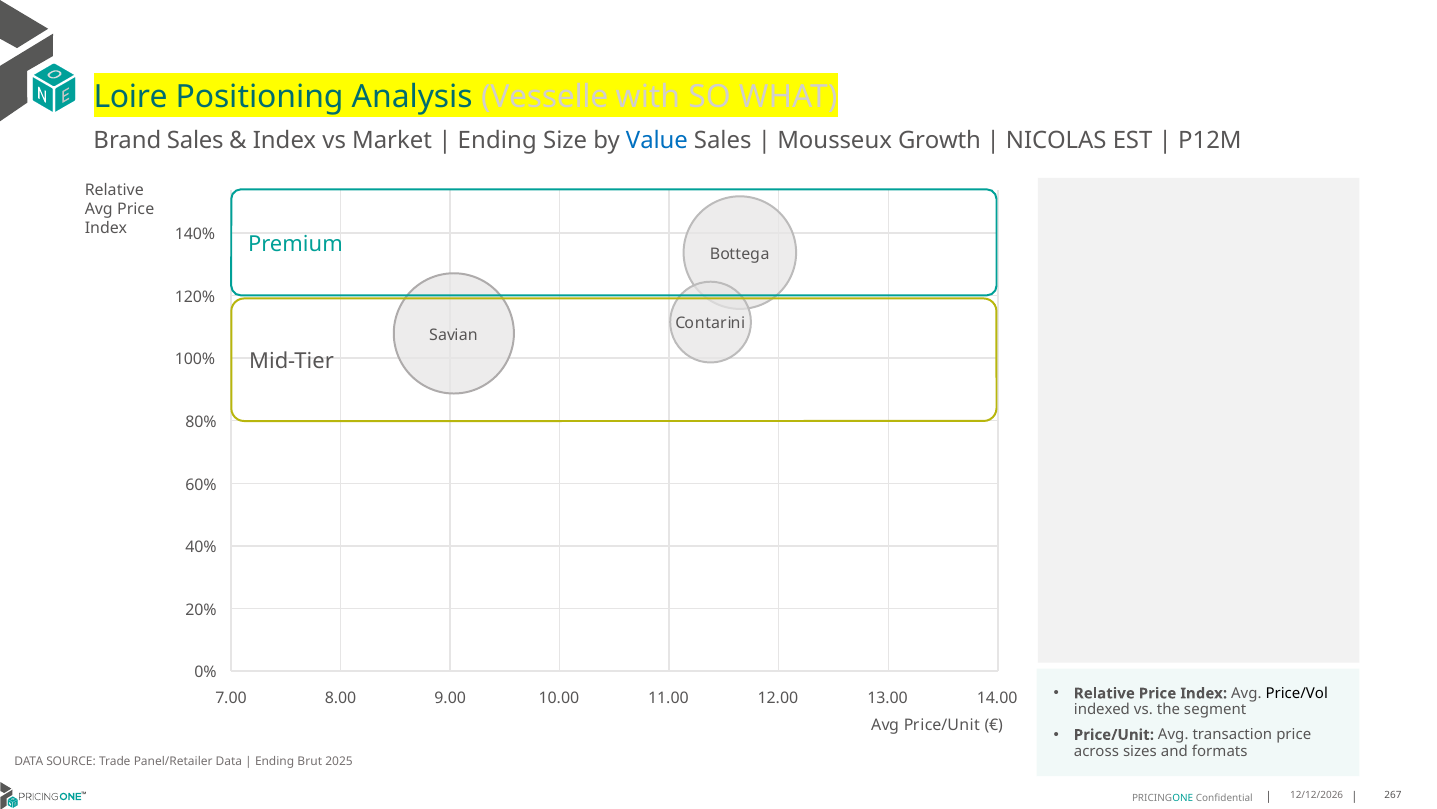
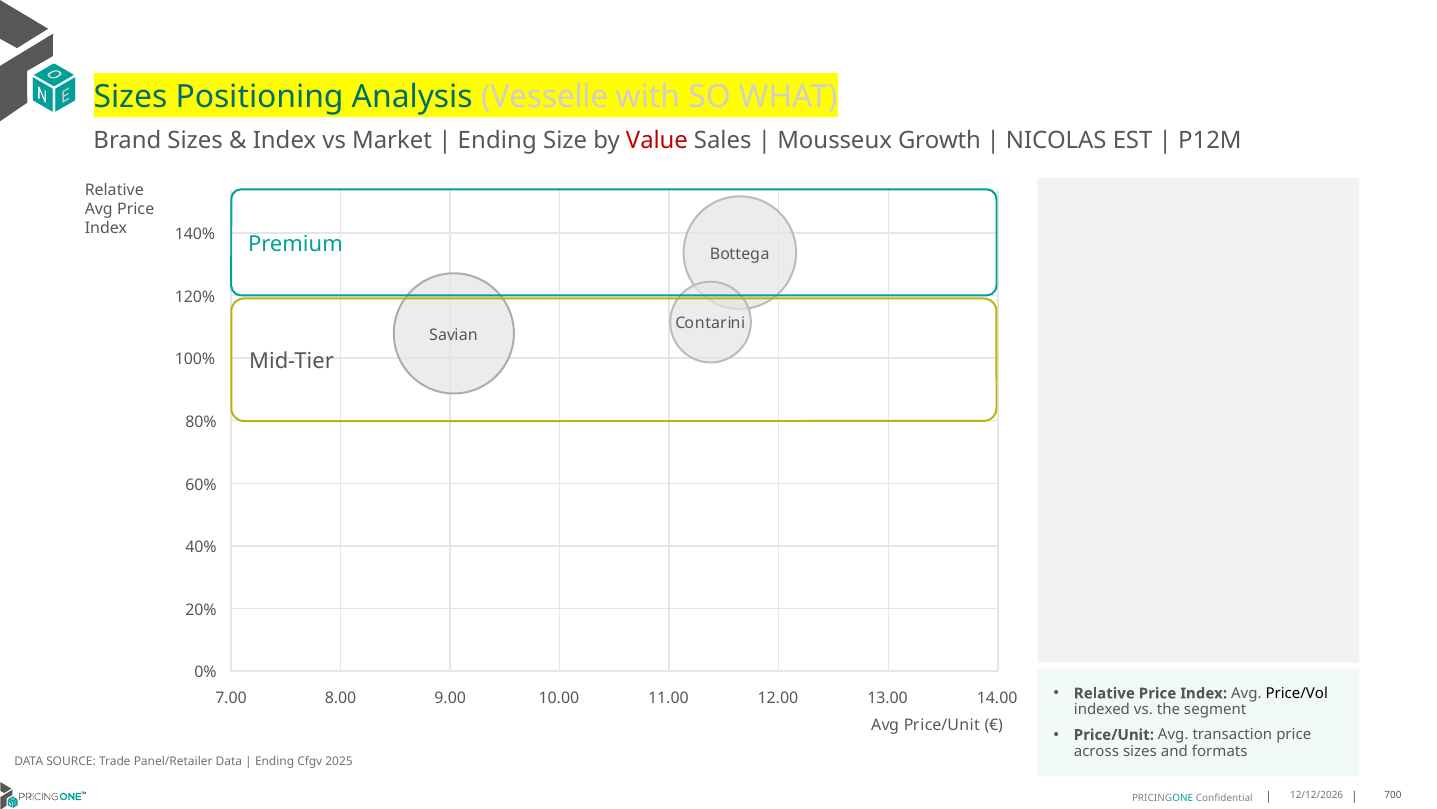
Loire: Loire -> Sizes (130, 97)
Brand Sales: Sales -> Sizes (195, 140)
Value colour: blue -> red (657, 140)
Brut: Brut -> Cfgv (310, 761)
267: 267 -> 700 (1393, 795)
